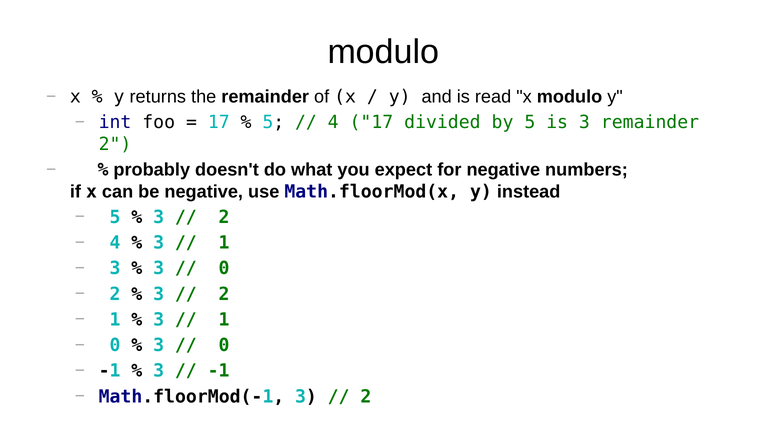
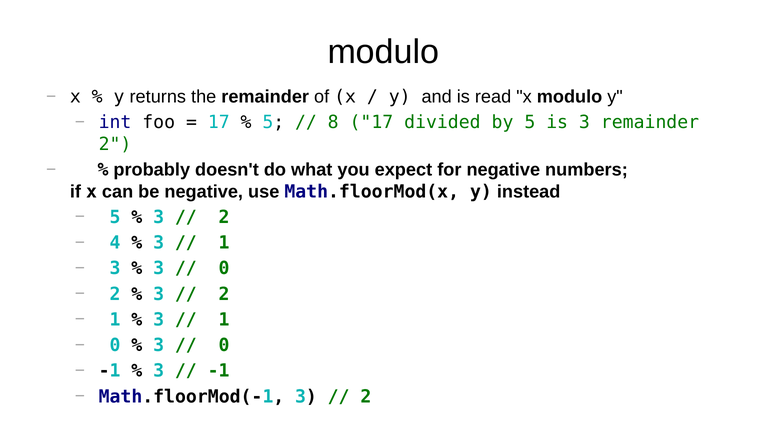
4: 4 -> 8 (333, 122)
